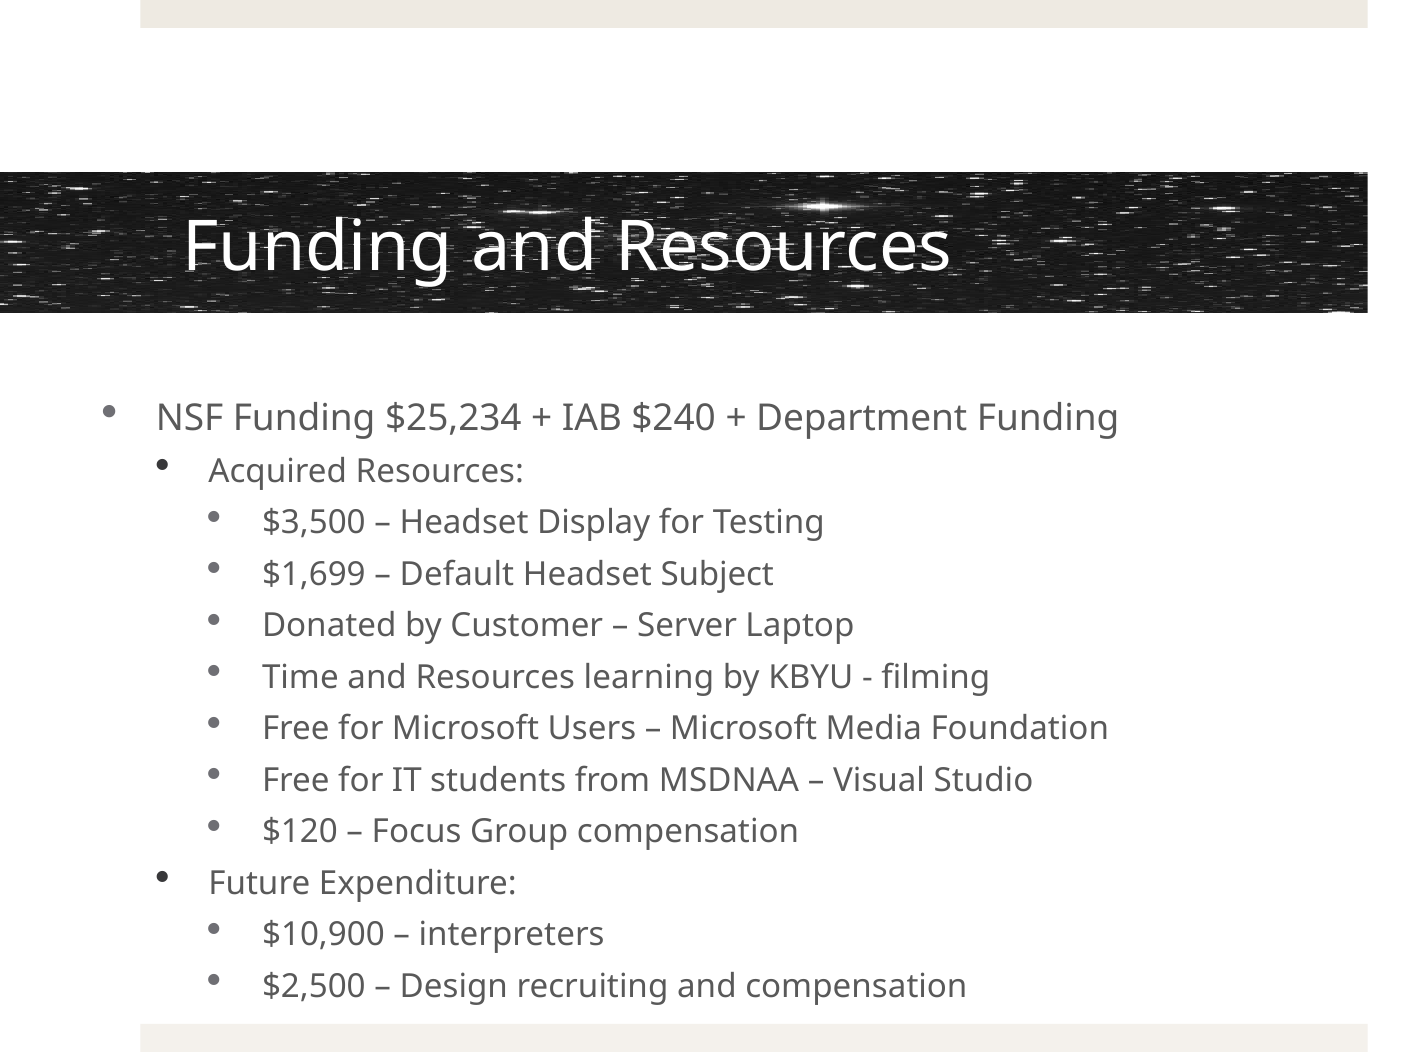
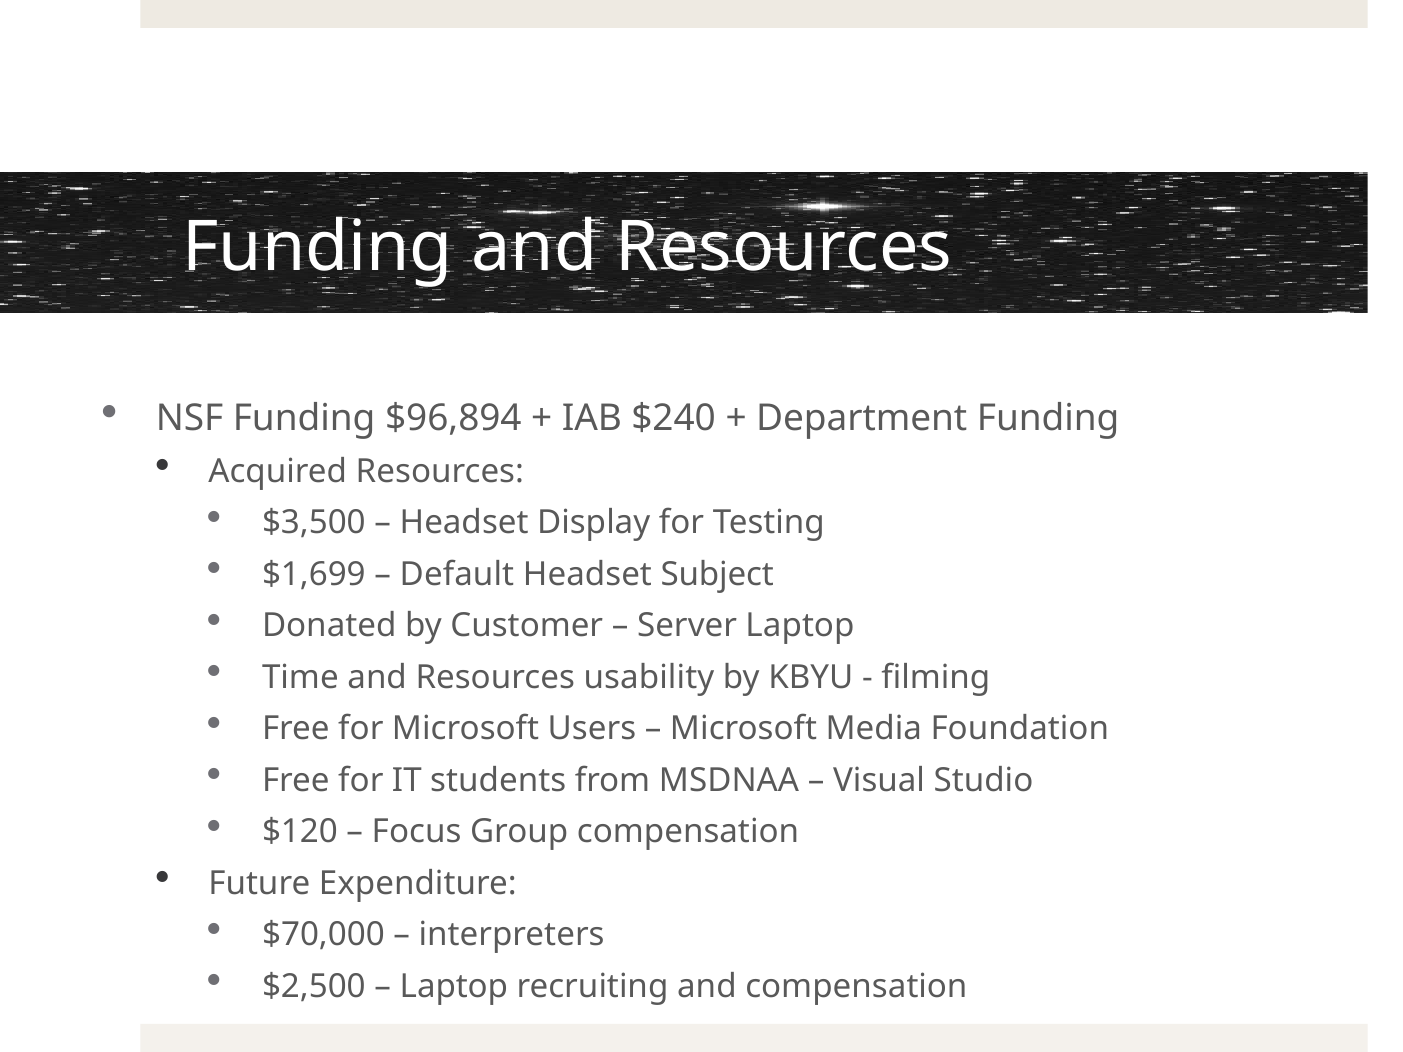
$25,234: $25,234 -> $96,894 (453, 418)
learning: learning -> usability (649, 677)
$10,900: $10,900 -> $70,000 (323, 935)
Design: Design -> Laptop (454, 986)
